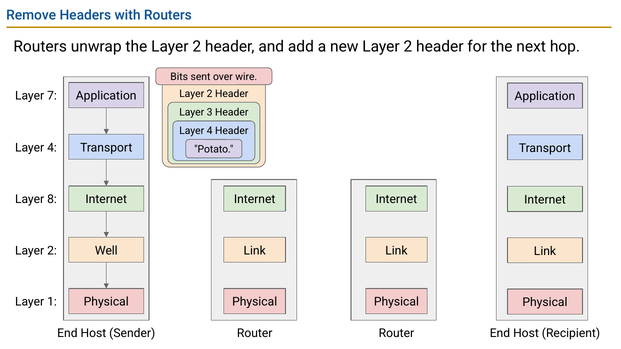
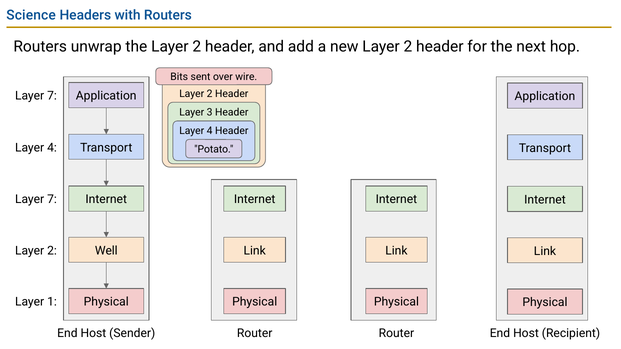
Remove: Remove -> Science (31, 15)
8: 8 -> 7 (52, 199)
